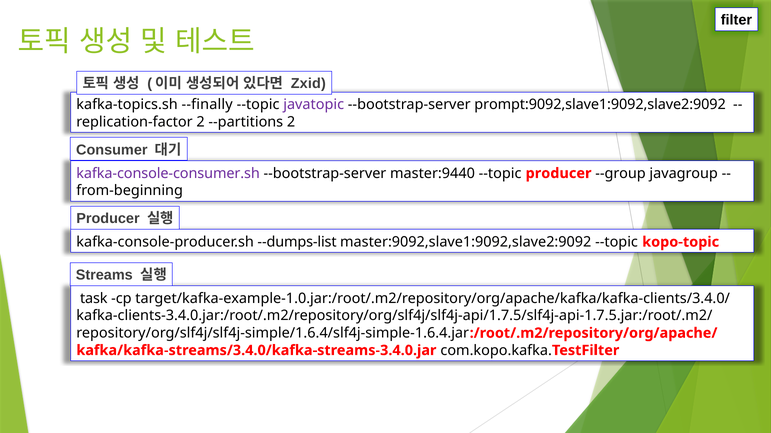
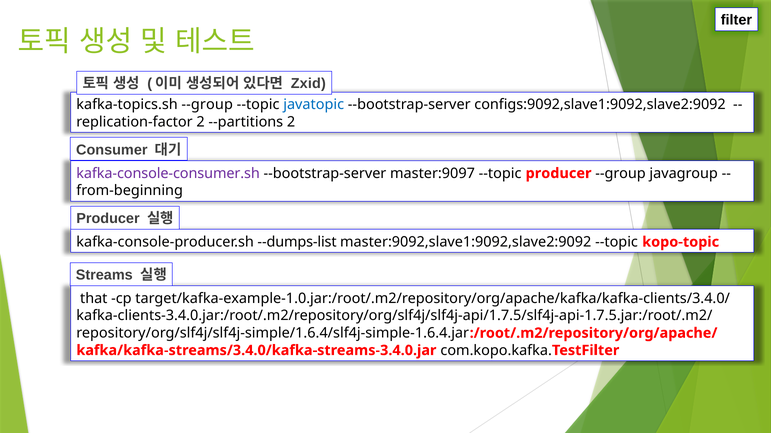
kafka-topics.sh --finally: --finally -> --group (207, 105)
javatopic colour: purple -> blue (314, 105)
prompt:9092,slave1:9092,slave2:9092: prompt:9092,slave1:9092,slave2:9092 -> configs:9092,slave1:9092,slave2:9092 (600, 105)
master:9440: master:9440 -> master:9097 (433, 174)
task: task -> that (94, 299)
